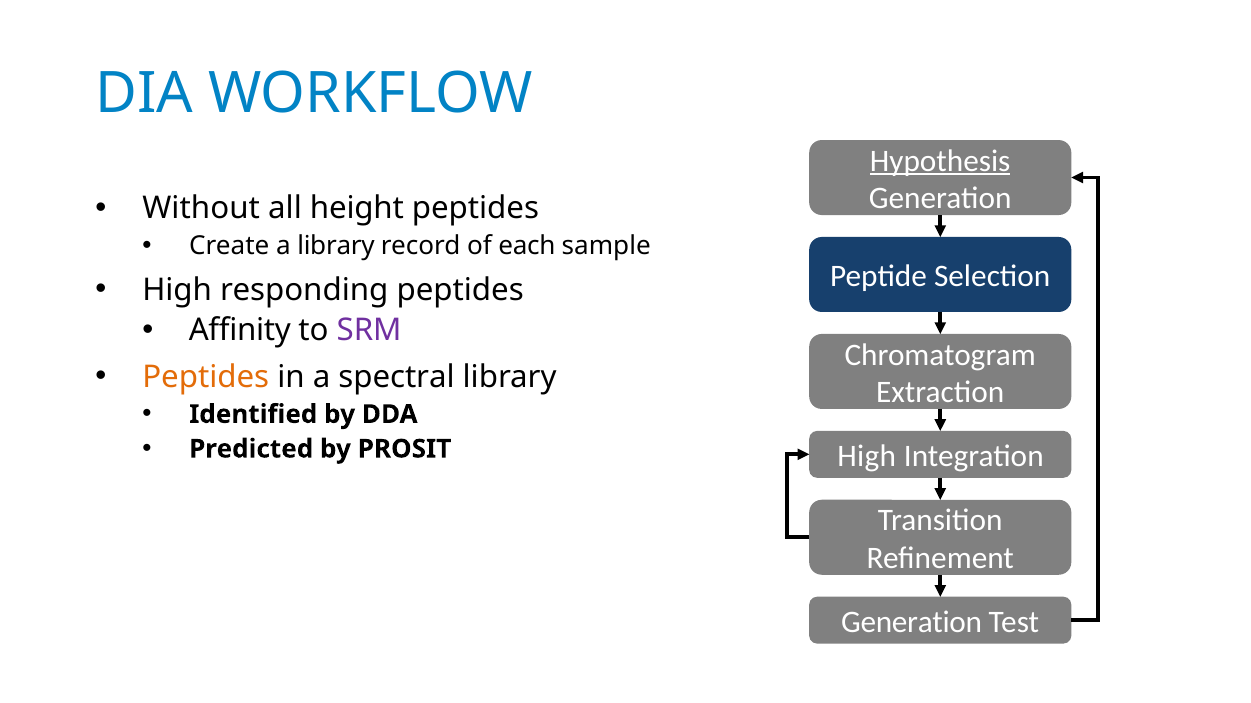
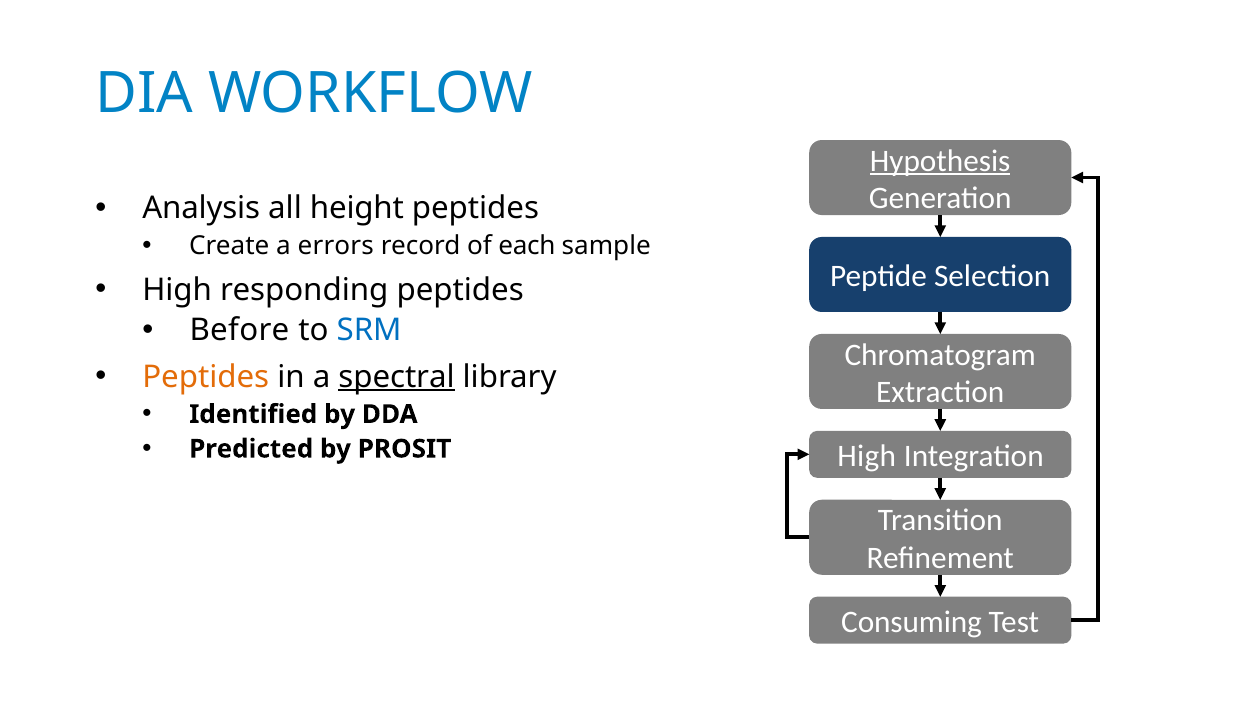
Without: Without -> Analysis (201, 209)
a library: library -> errors (336, 246)
Affinity: Affinity -> Before (239, 330)
SRM colour: purple -> blue (369, 330)
spectral underline: none -> present (397, 377)
Generation: Generation -> Consuming (912, 623)
